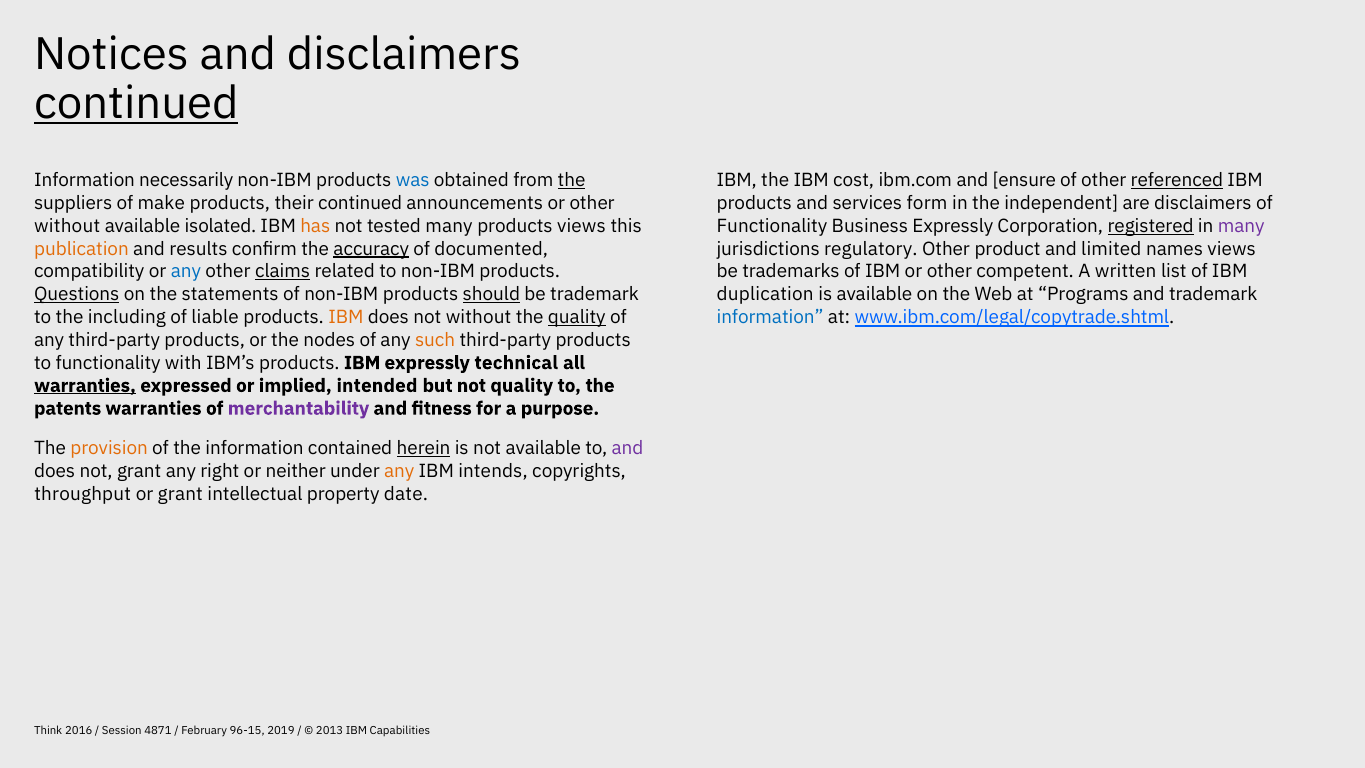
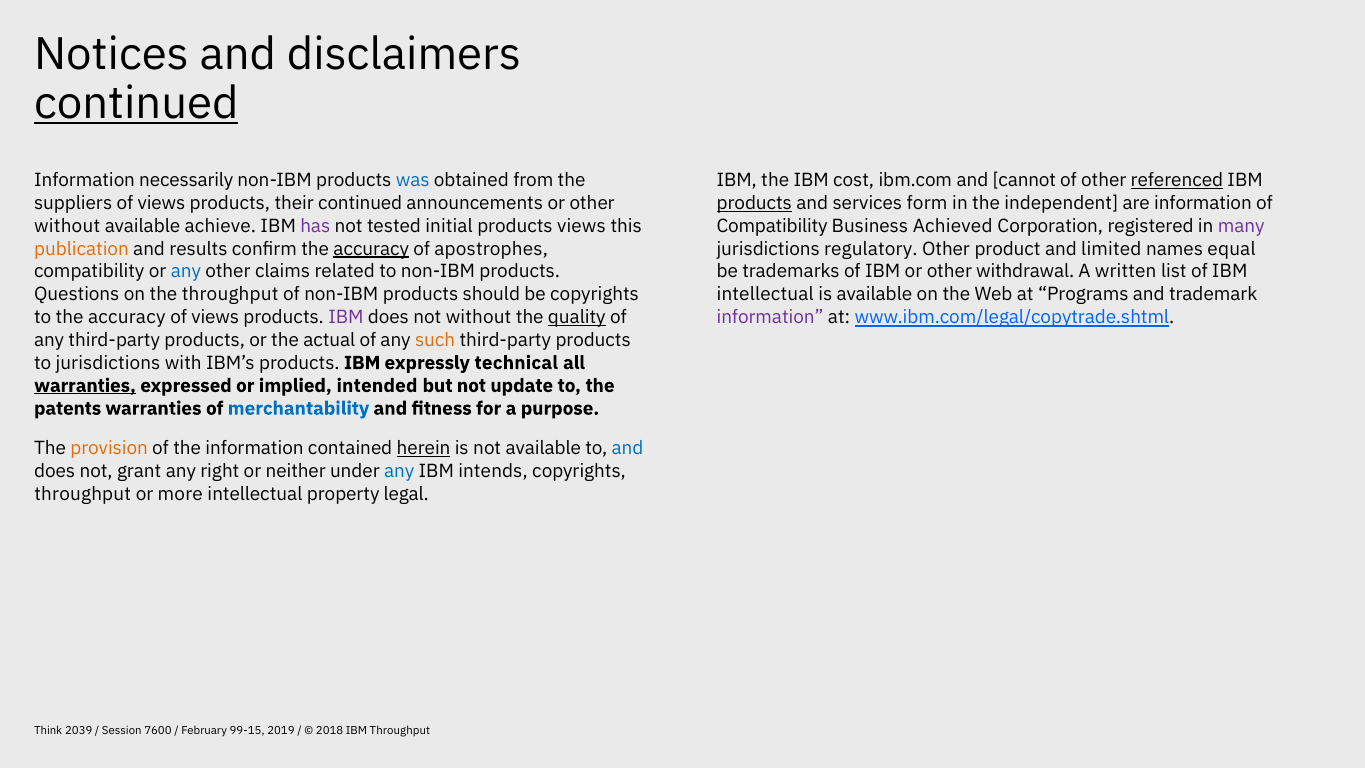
the underline: present -> none (572, 180)
ensure: ensure -> cannot (1024, 180)
suppliers of make: make -> views (161, 203)
products underline: none -> present (754, 203)
are disclaimers: disclaimers -> information (1203, 203)
isolated: isolated -> achieve (220, 226)
has colour: orange -> purple (315, 226)
tested many: many -> initial (449, 226)
Functionality: Functionality -> Compatibility (772, 226)
Business Expressly: Expressly -> Achieved (953, 226)
registered underline: present -> none (1151, 226)
documented: documented -> apostrophes (491, 249)
names views: views -> equal (1232, 249)
claims underline: present -> none (283, 272)
competent: competent -> withdrawal (1025, 272)
Questions underline: present -> none (77, 294)
the statements: statements -> throughput (230, 294)
should underline: present -> none (491, 294)
be trademark: trademark -> copyrights (595, 294)
duplication: duplication -> intellectual (765, 294)
to the including: including -> accuracy (127, 317)
liable: liable -> views (215, 317)
IBM colour: orange -> purple (346, 317)
information colour: blue -> purple (770, 317)
nodes: nodes -> actual (329, 340)
to functionality: functionality -> jurisdictions (108, 363)
not quality: quality -> update (522, 386)
merchantability colour: purple -> blue (298, 408)
and colour: purple -> blue (628, 448)
any colour: orange -> blue (399, 471)
or grant: grant -> more (180, 494)
date: date -> legal (406, 494)
2016: 2016 -> 2039 (79, 731)
4871: 4871 -> 7600 (158, 731)
96-15: 96-15 -> 99-15 (247, 731)
2013: 2013 -> 2018 (330, 731)
IBM Capabilities: Capabilities -> Throughput (400, 731)
